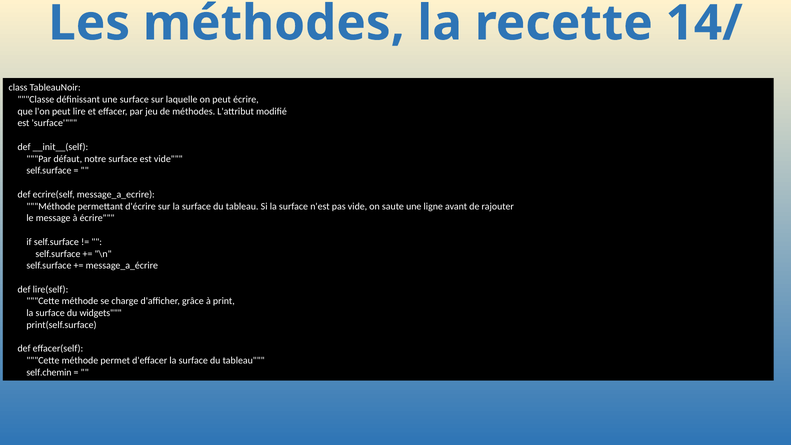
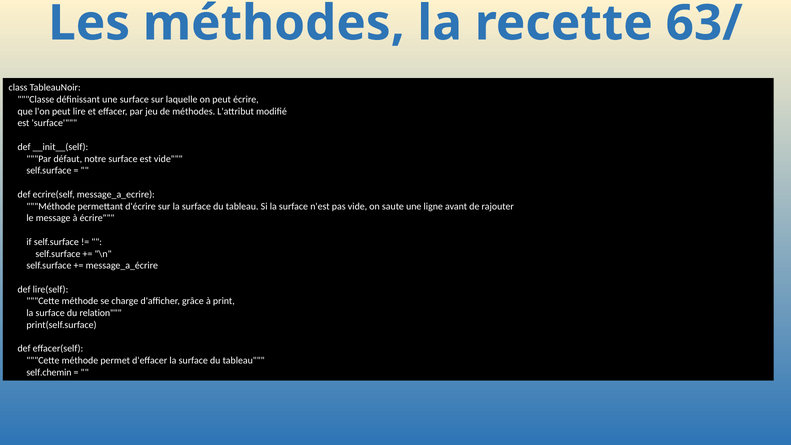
14/: 14/ -> 63/ (704, 23)
widgets: widgets -> relation (101, 313)
